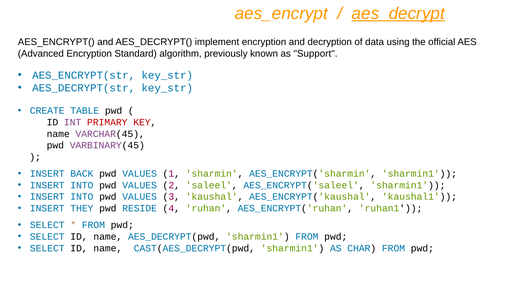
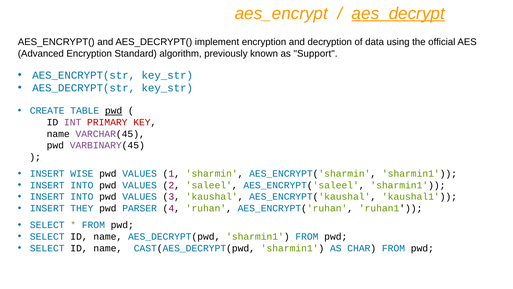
pwd underline: none -> present (114, 111)
BACK: BACK -> WISE (82, 173)
RESIDE: RESIDE -> PARSER (140, 208)
